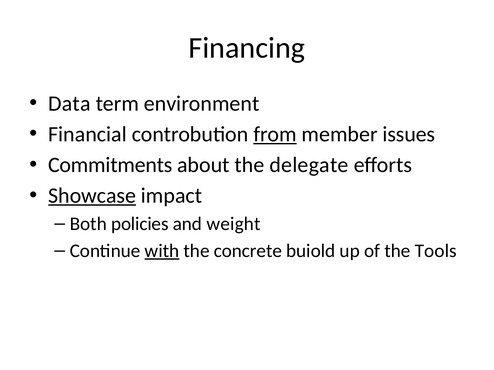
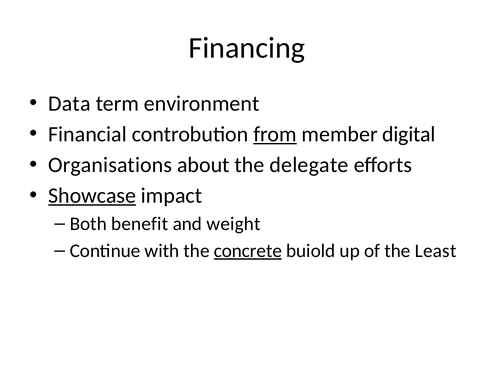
issues: issues -> digital (409, 134)
Commitments: Commitments -> Organisations (110, 165)
policies: policies -> benefit (140, 224)
with underline: present -> none (162, 251)
concrete underline: none -> present (248, 251)
Tools: Tools -> Least (436, 251)
